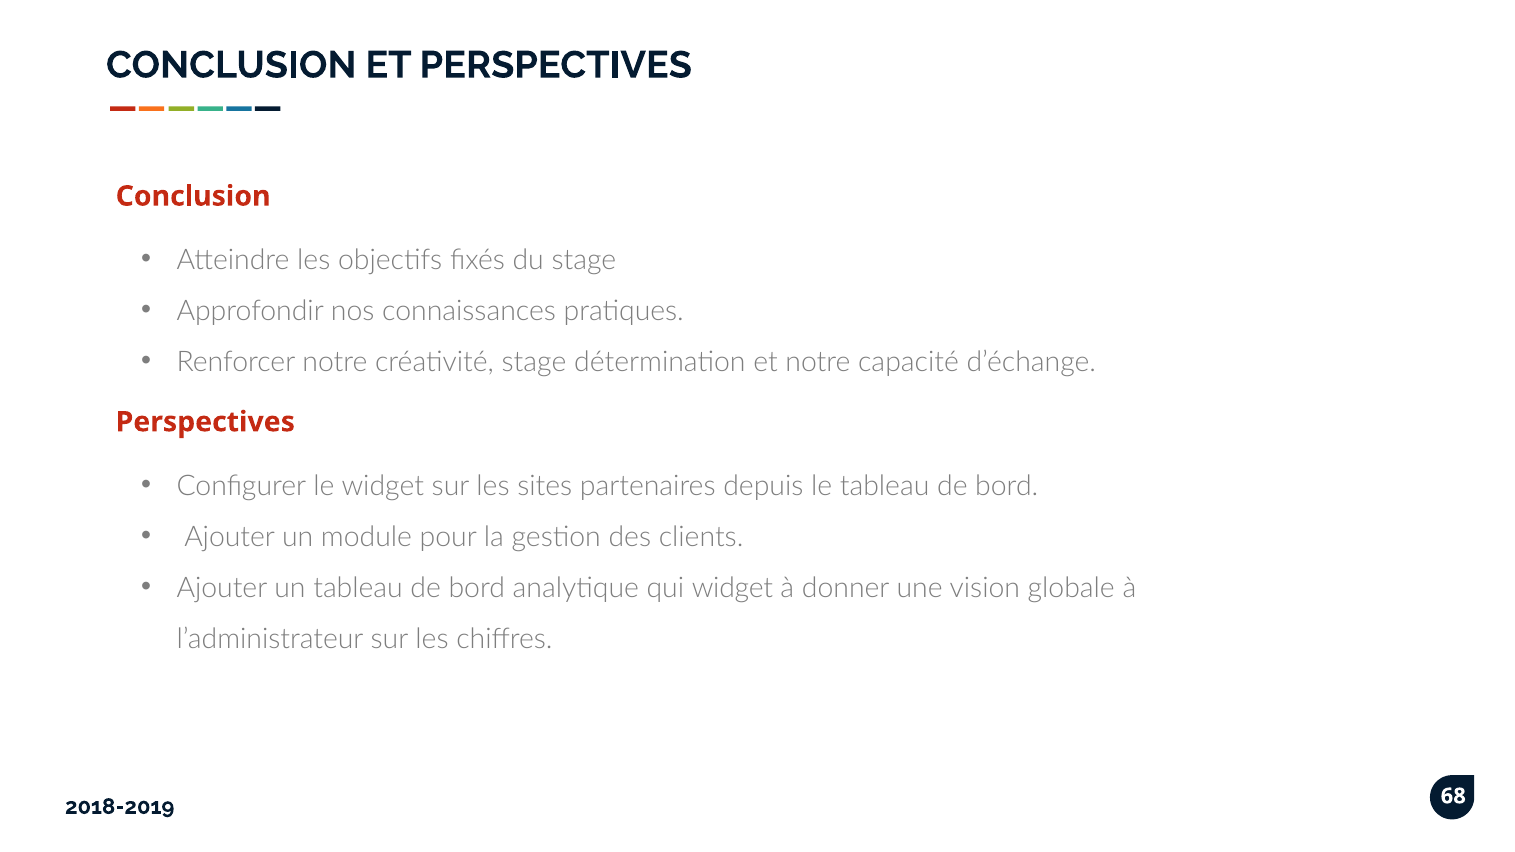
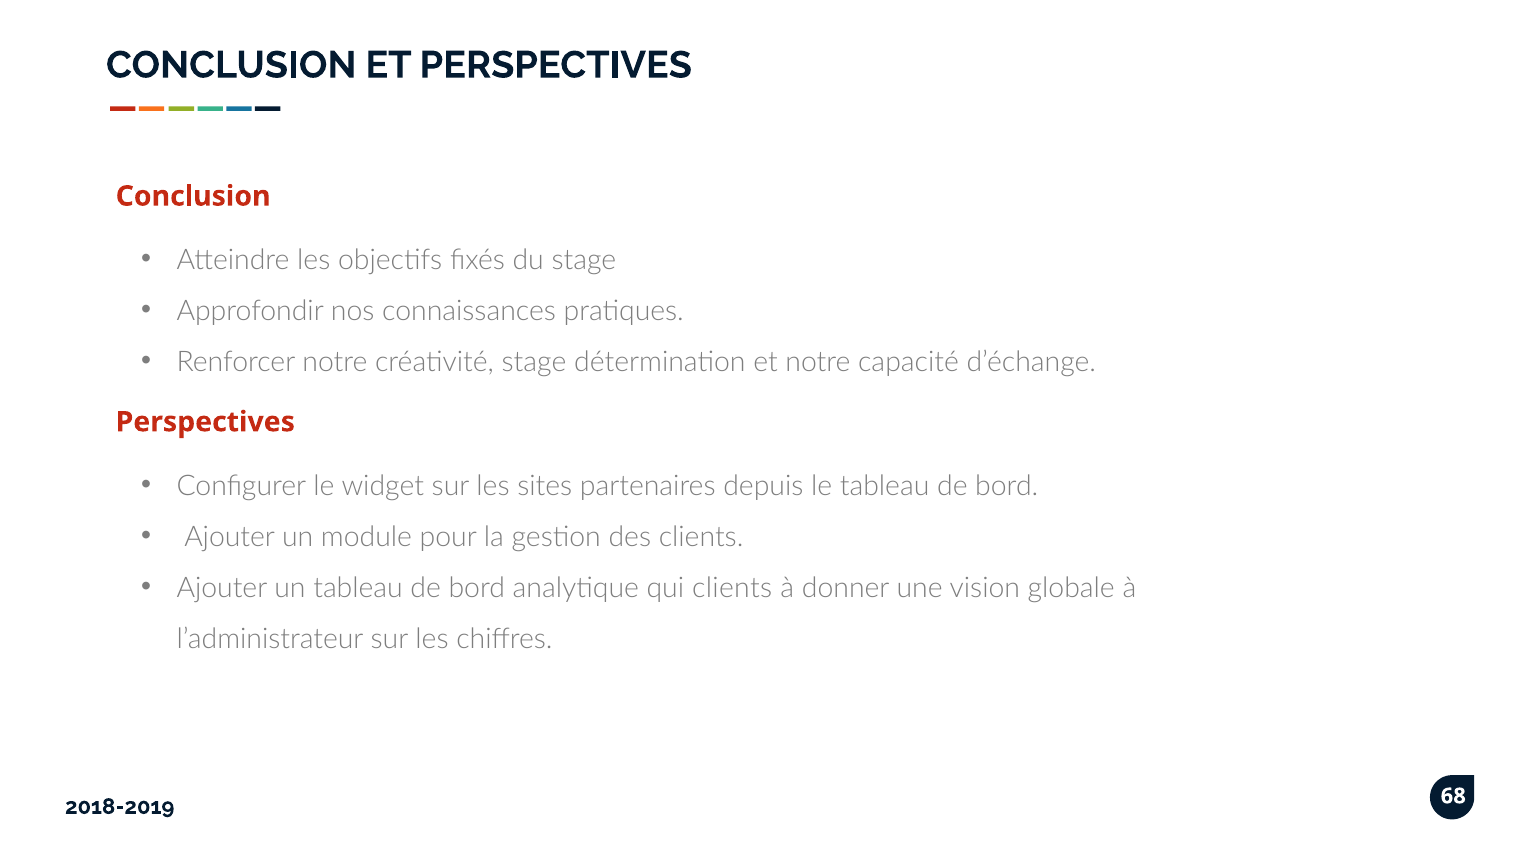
qui widget: widget -> clients (732, 588)
